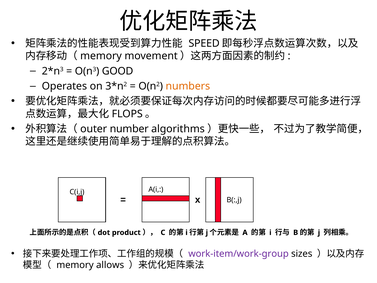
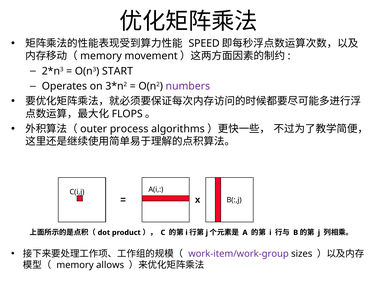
GOOD: GOOD -> START (118, 71)
numbers colour: orange -> purple (188, 86)
number: number -> process (129, 129)
